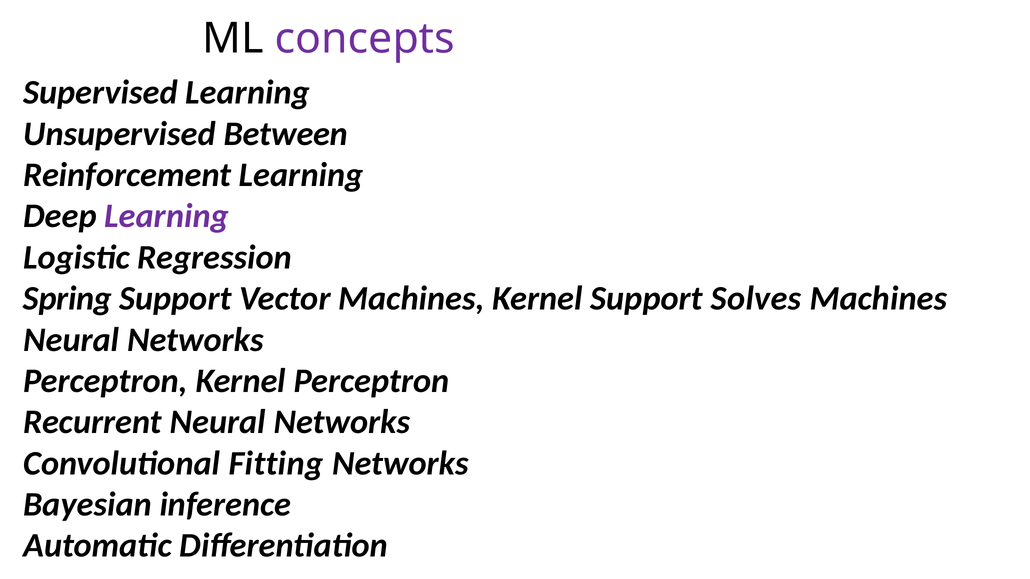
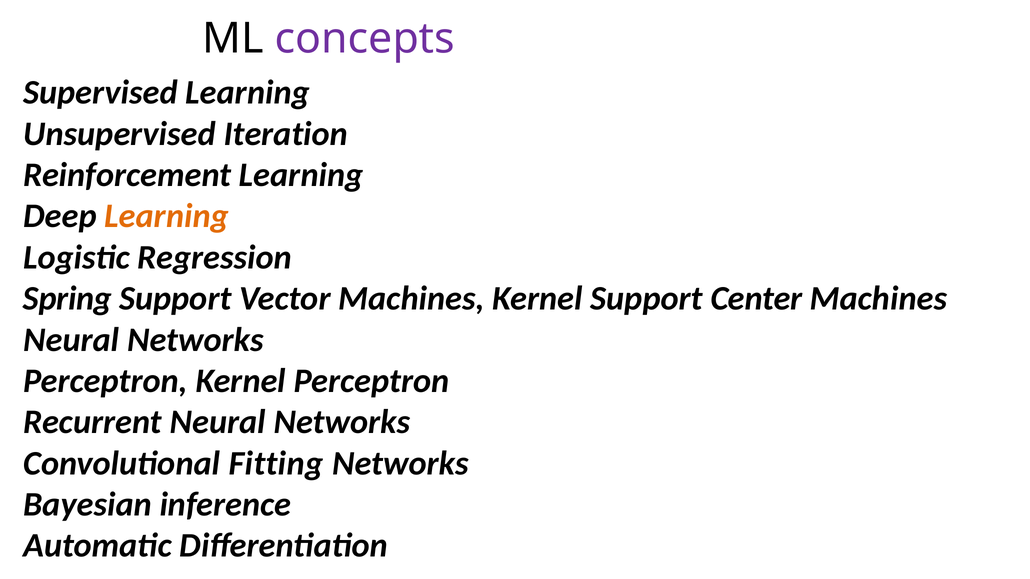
Between: Between -> Iteration (286, 134)
Learning colour: purple -> orange (167, 216)
Solves: Solves -> Center (756, 299)
